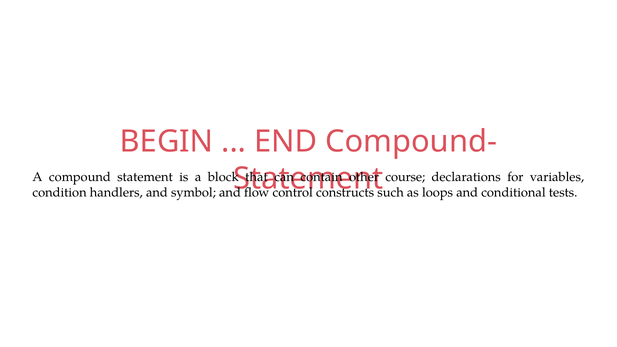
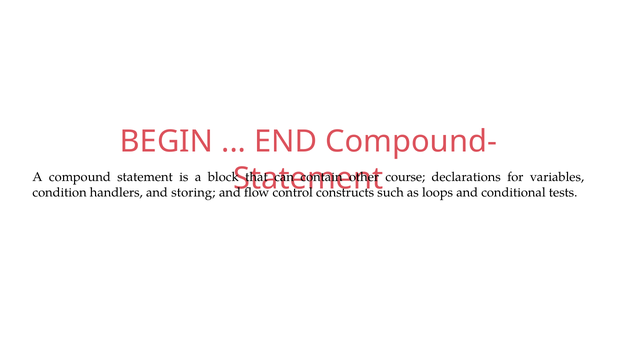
symbol: symbol -> storing (193, 193)
